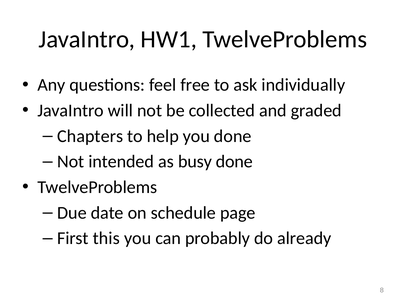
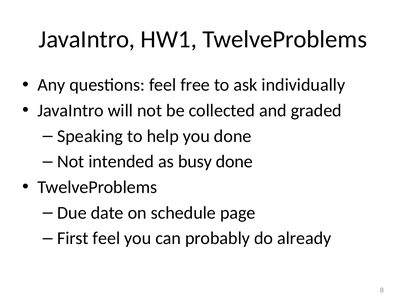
Chapters: Chapters -> Speaking (90, 136)
First this: this -> feel (106, 239)
